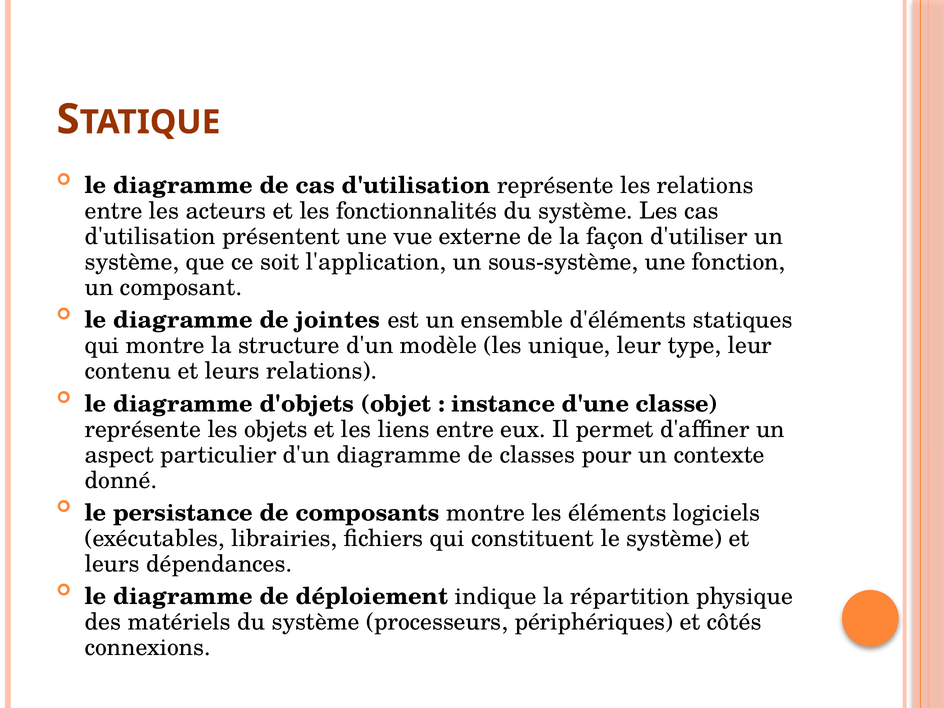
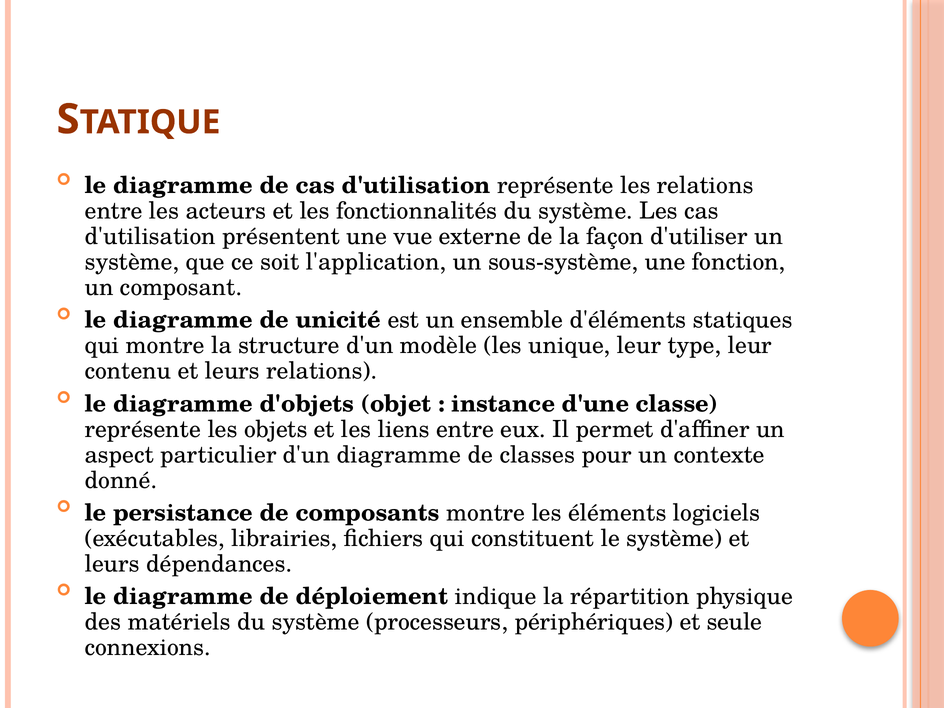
jointes: jointes -> unicité (338, 320)
côtés: côtés -> seule (734, 622)
